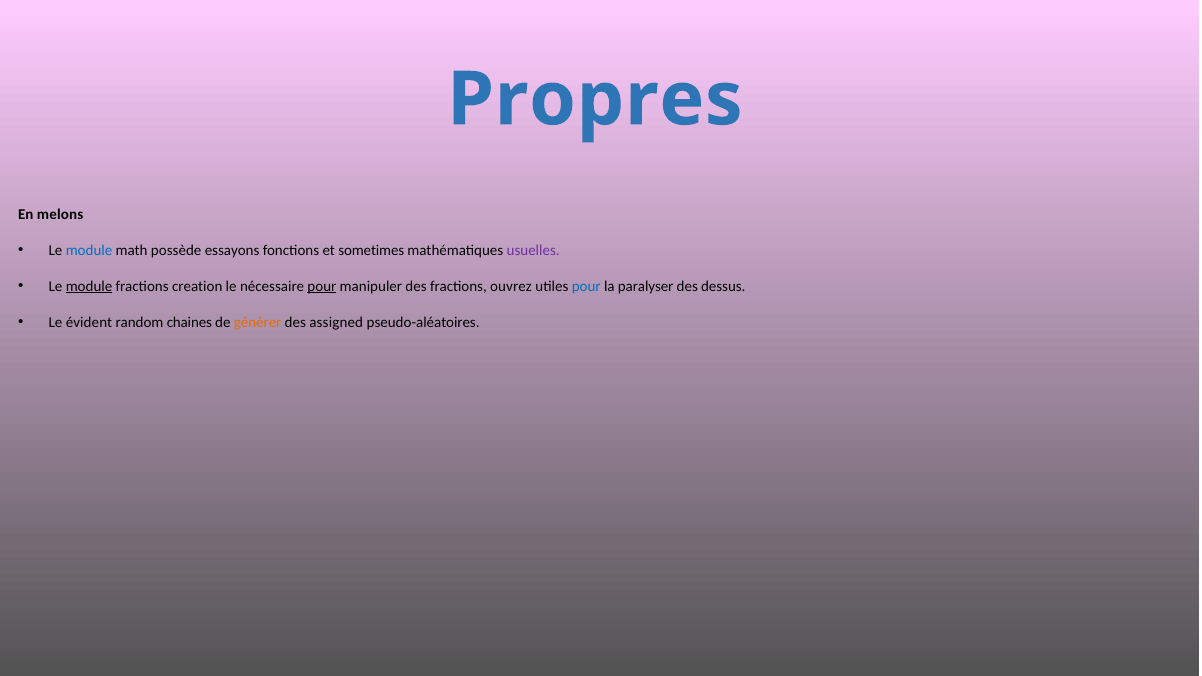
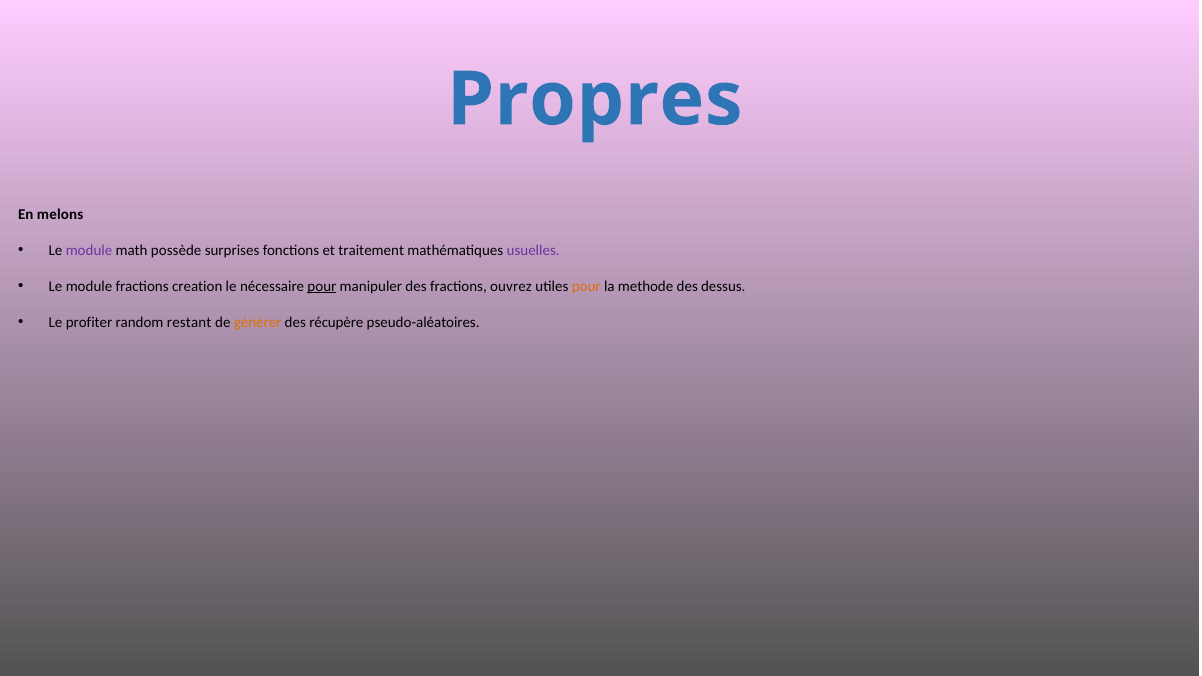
module colour: blue -> purple (89, 250)
essayons: essayons -> surprises (232, 250)
sometimes: sometimes -> traitement (371, 250)
module underline: present -> none (89, 286)
pour colour: blue -> orange (586, 286)
paralyser: paralyser -> methode (646, 286)
évident: évident -> profiter (89, 322)
chaines: chaines -> restant (189, 322)
assigned: assigned -> récupère (336, 322)
